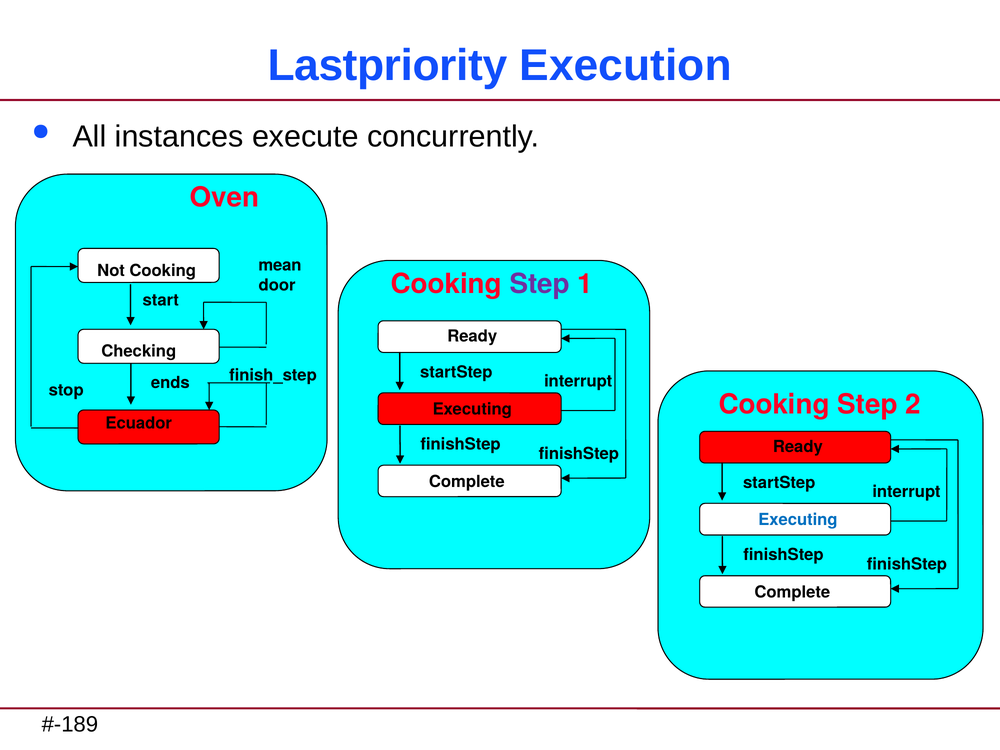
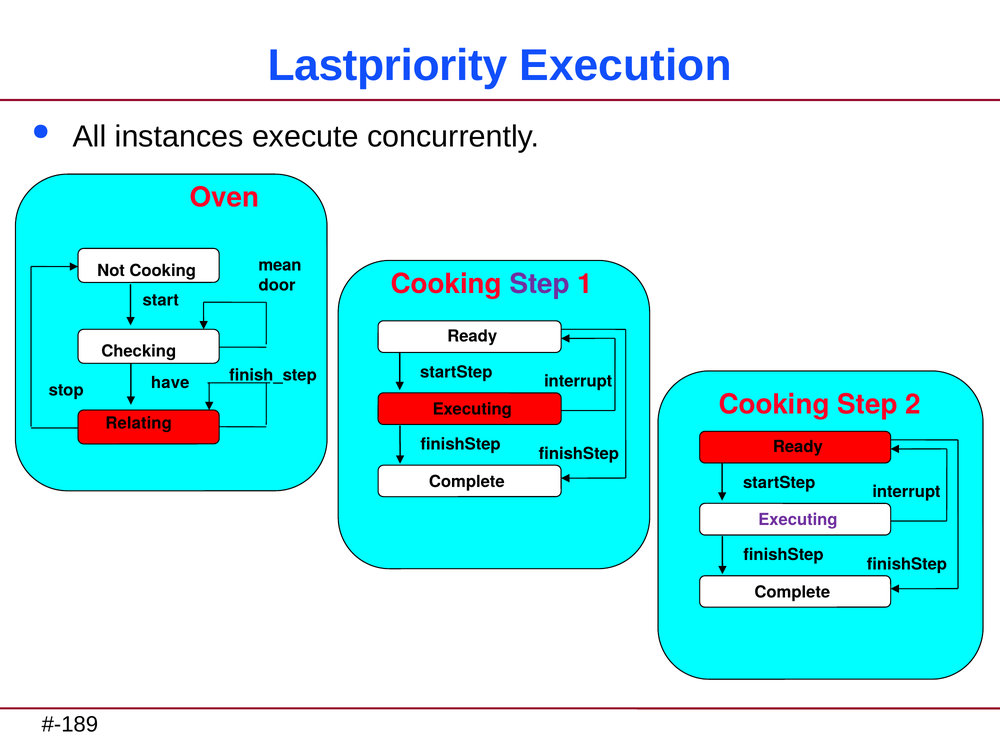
ends: ends -> have (170, 383)
Ecuador: Ecuador -> Relating (139, 423)
Executing colour: blue -> purple (798, 520)
